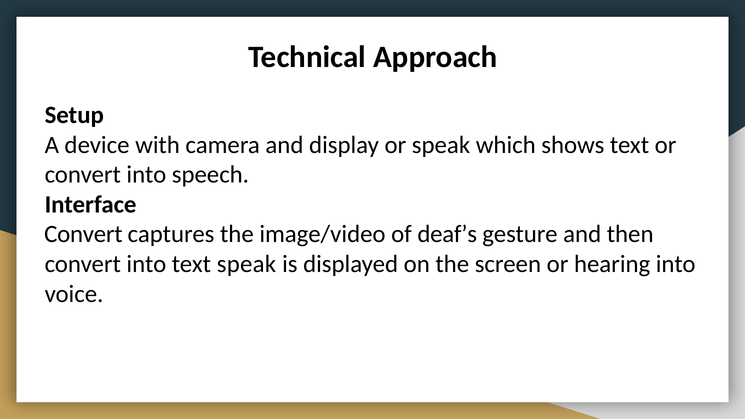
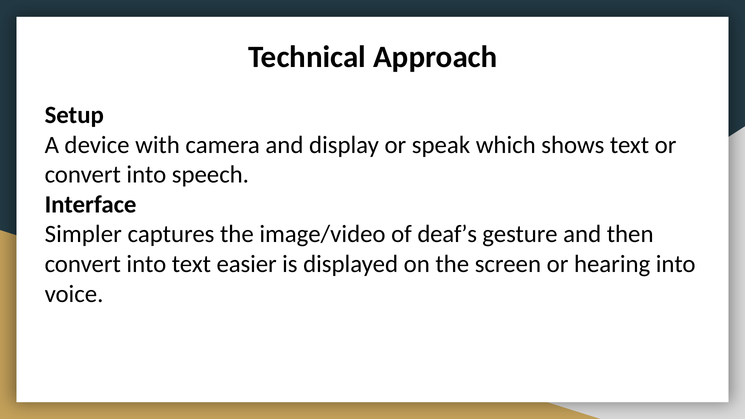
Convert: Convert -> Simpler (83, 234)
text speak: speak -> easier (247, 264)
